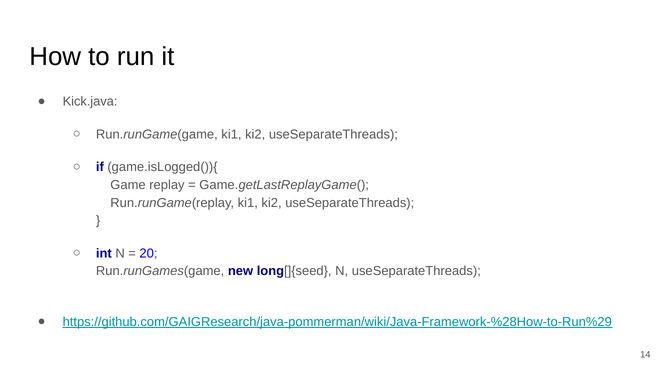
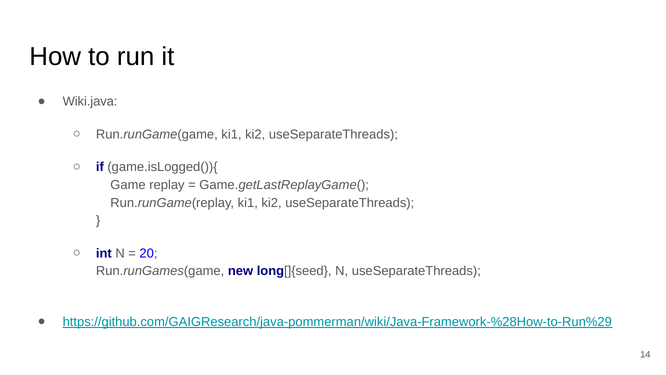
Kick.java: Kick.java -> Wiki.java (90, 102)
